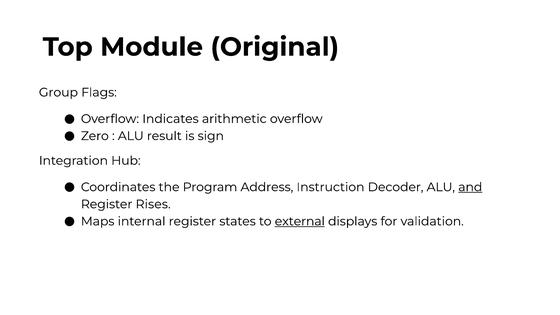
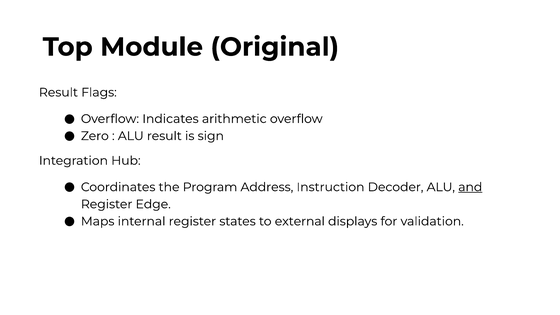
Group: Group -> Result (58, 92)
Rises: Rises -> Edge (153, 204)
external underline: present -> none (300, 221)
